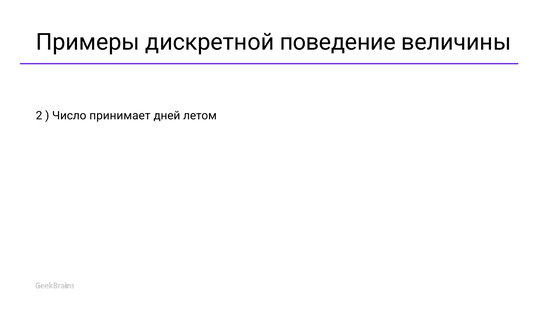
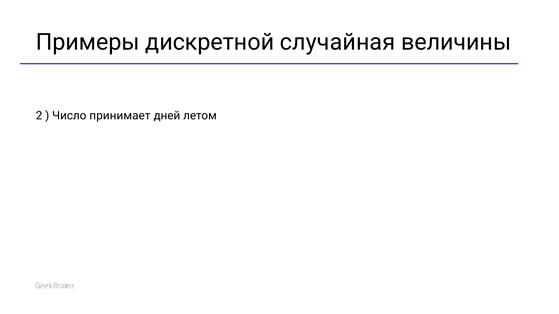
поведение: поведение -> случайная (338, 42)
